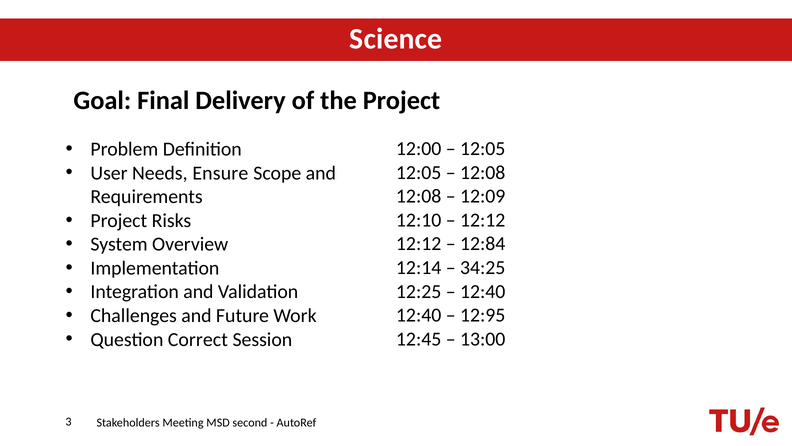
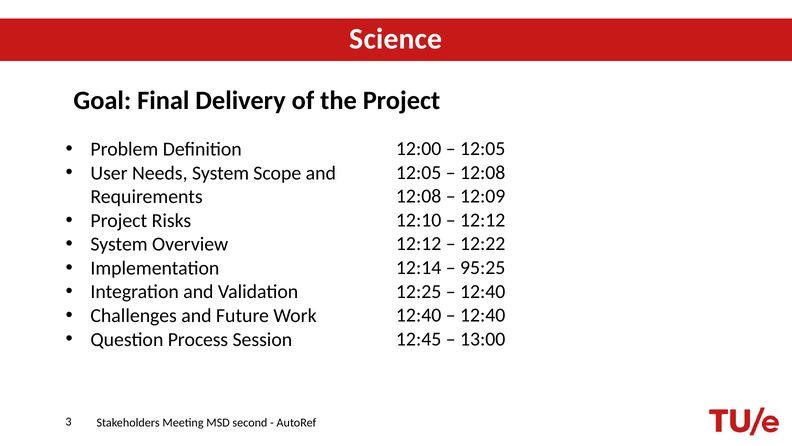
Needs Ensure: Ensure -> System (221, 173)
12:84: 12:84 -> 12:22 (483, 244)
34:25: 34:25 -> 95:25 (483, 267)
12:95: 12:95 -> 12:40 (483, 315)
Correct: Correct -> Process (198, 339)
